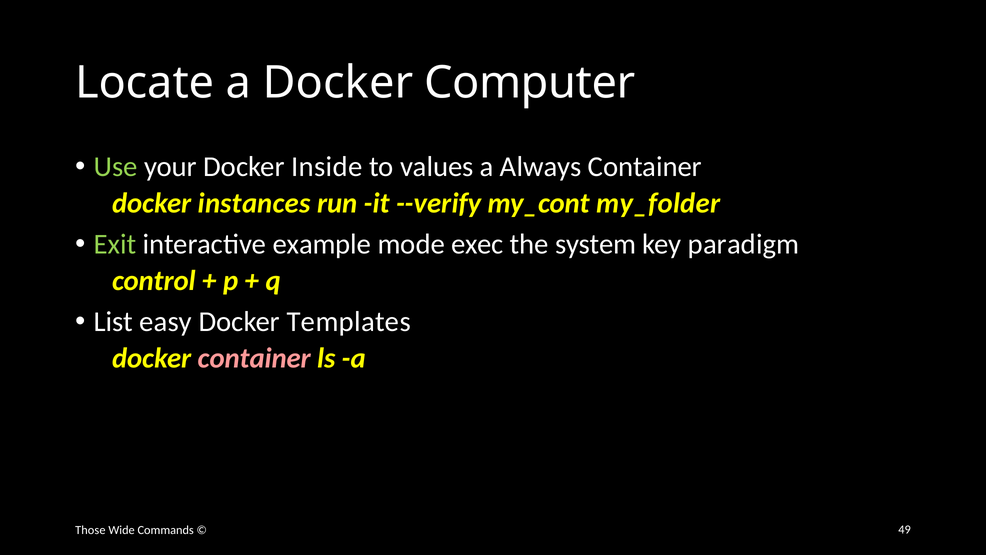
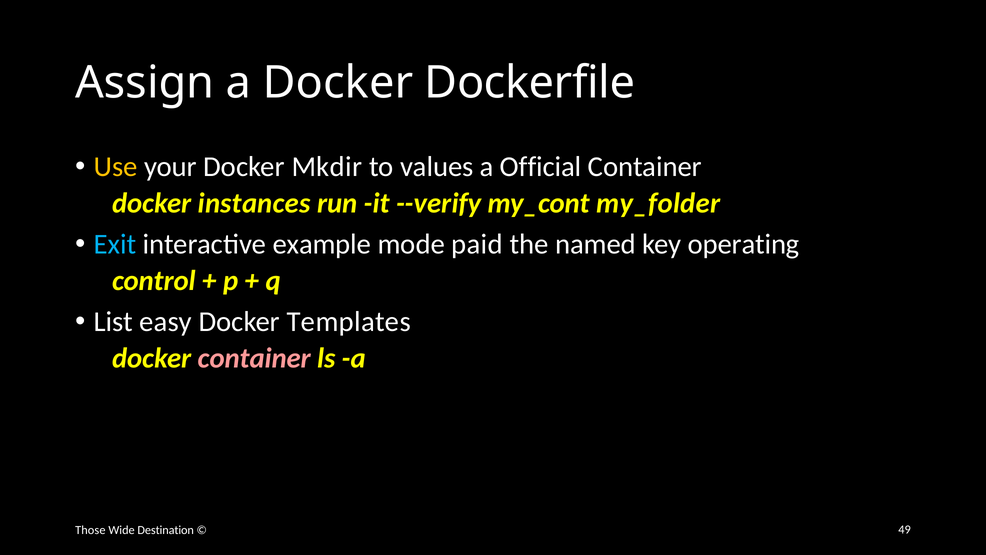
Locate: Locate -> Assign (145, 83)
Computer: Computer -> Dockerfile (530, 83)
Use colour: light green -> yellow (116, 167)
Inside: Inside -> Mkdir (327, 167)
Always: Always -> Official (541, 167)
Exit colour: light green -> light blue (115, 244)
exec: exec -> paid (477, 244)
system: system -> named (595, 244)
paradigm: paradigm -> operating (744, 244)
Commands: Commands -> Destination (166, 530)
